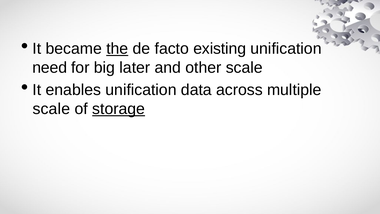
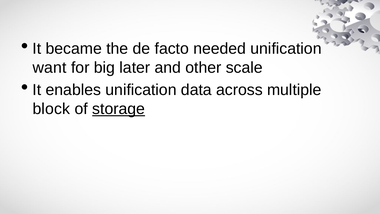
the underline: present -> none (117, 49)
existing: existing -> needed (220, 49)
need: need -> want (50, 68)
scale: scale -> block (51, 109)
